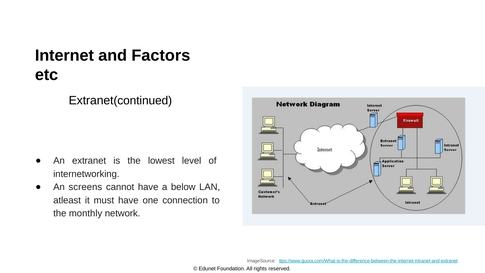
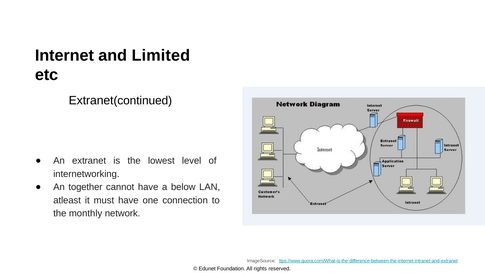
Factors: Factors -> Limited (161, 55)
screens: screens -> together (85, 187)
